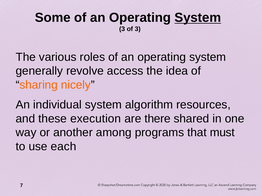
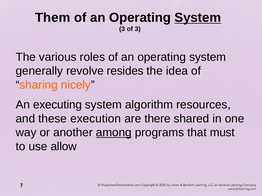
Some: Some -> Them (53, 18)
access: access -> resides (125, 71)
individual: individual -> executing (58, 105)
among underline: none -> present (114, 133)
each: each -> allow (64, 147)
